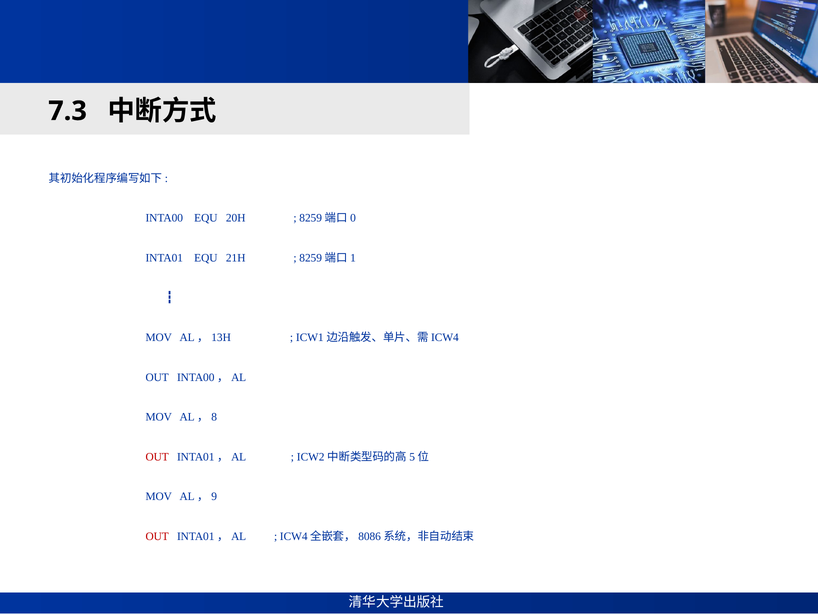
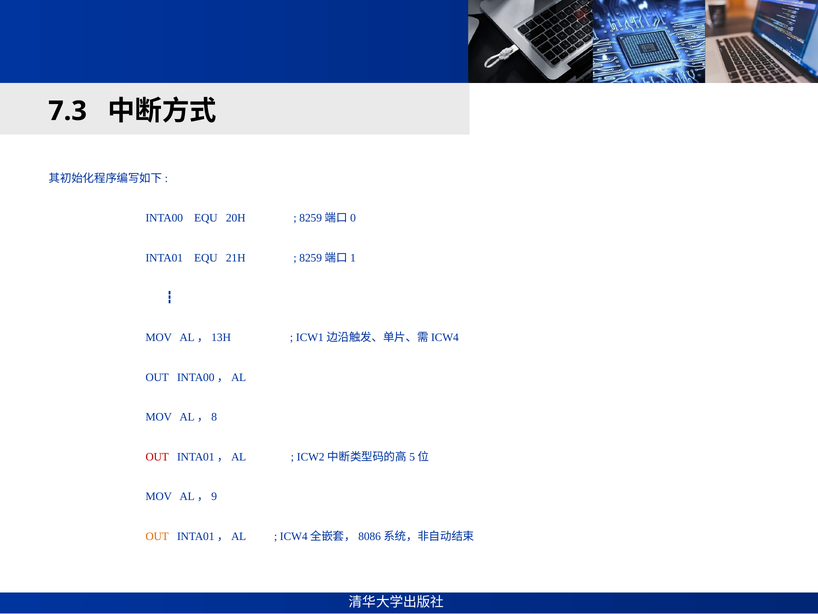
OUT colour: red -> orange (157, 536)
